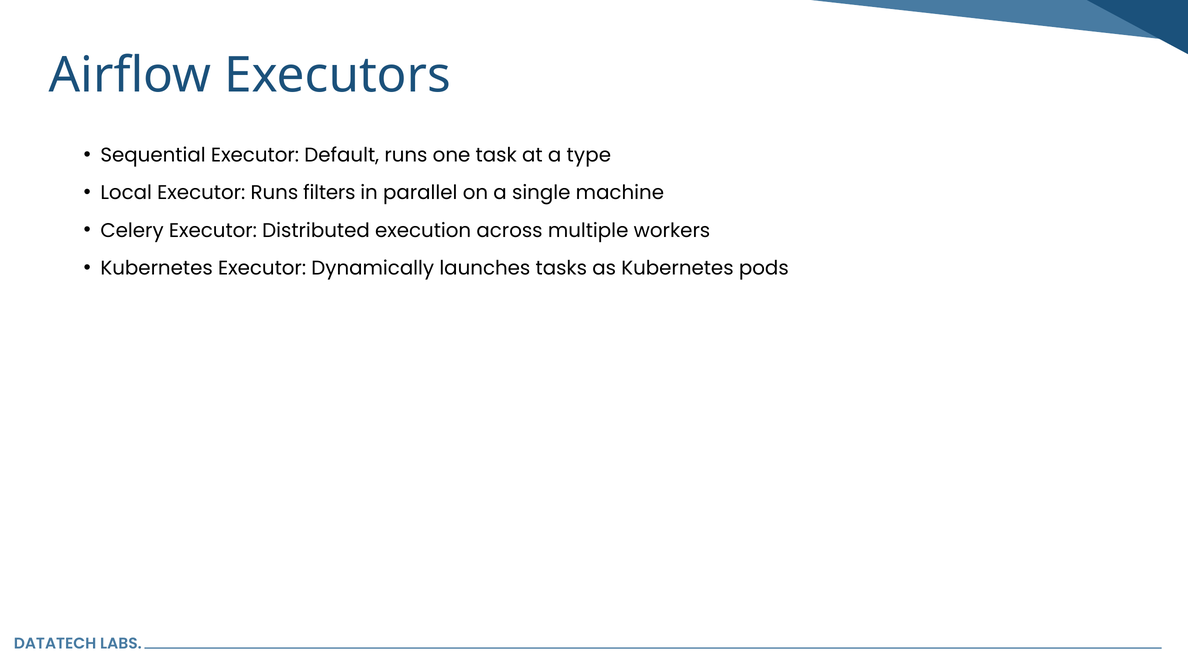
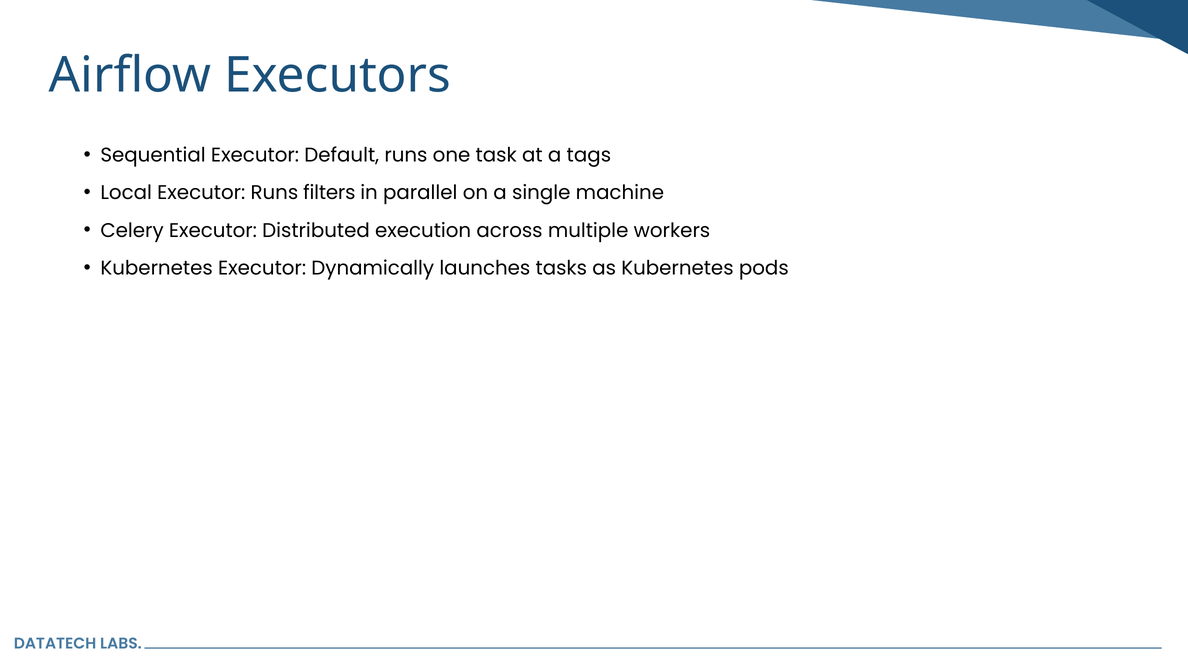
type: type -> tags (589, 155)
